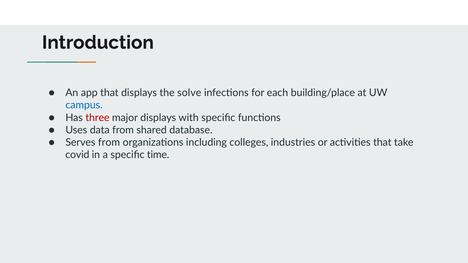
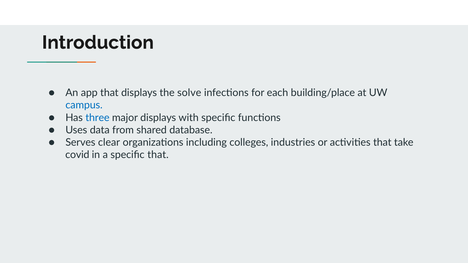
three colour: red -> blue (97, 118)
Serves from: from -> clear (109, 143)
specific time: time -> that (158, 155)
